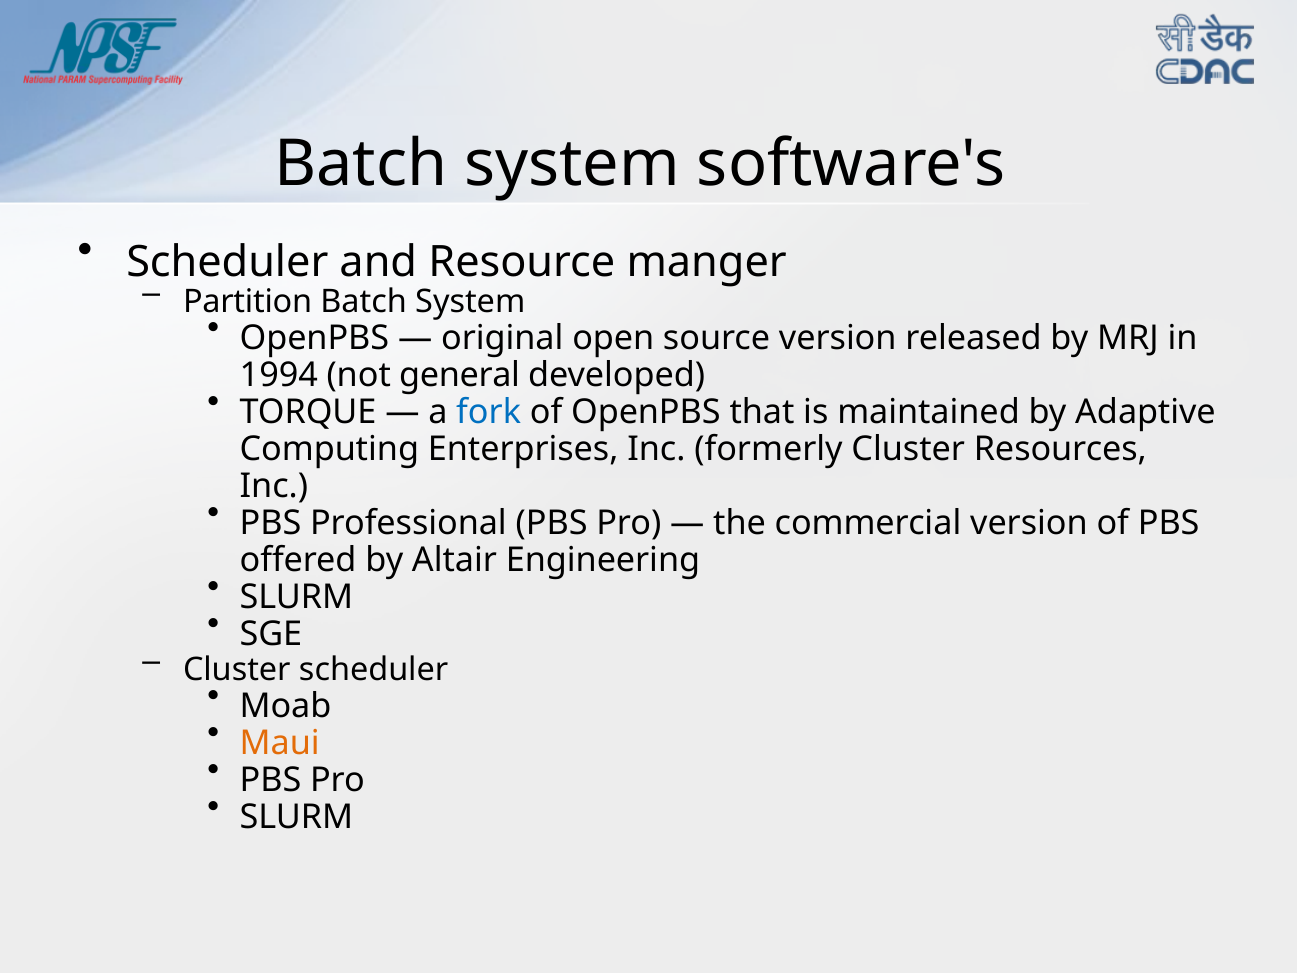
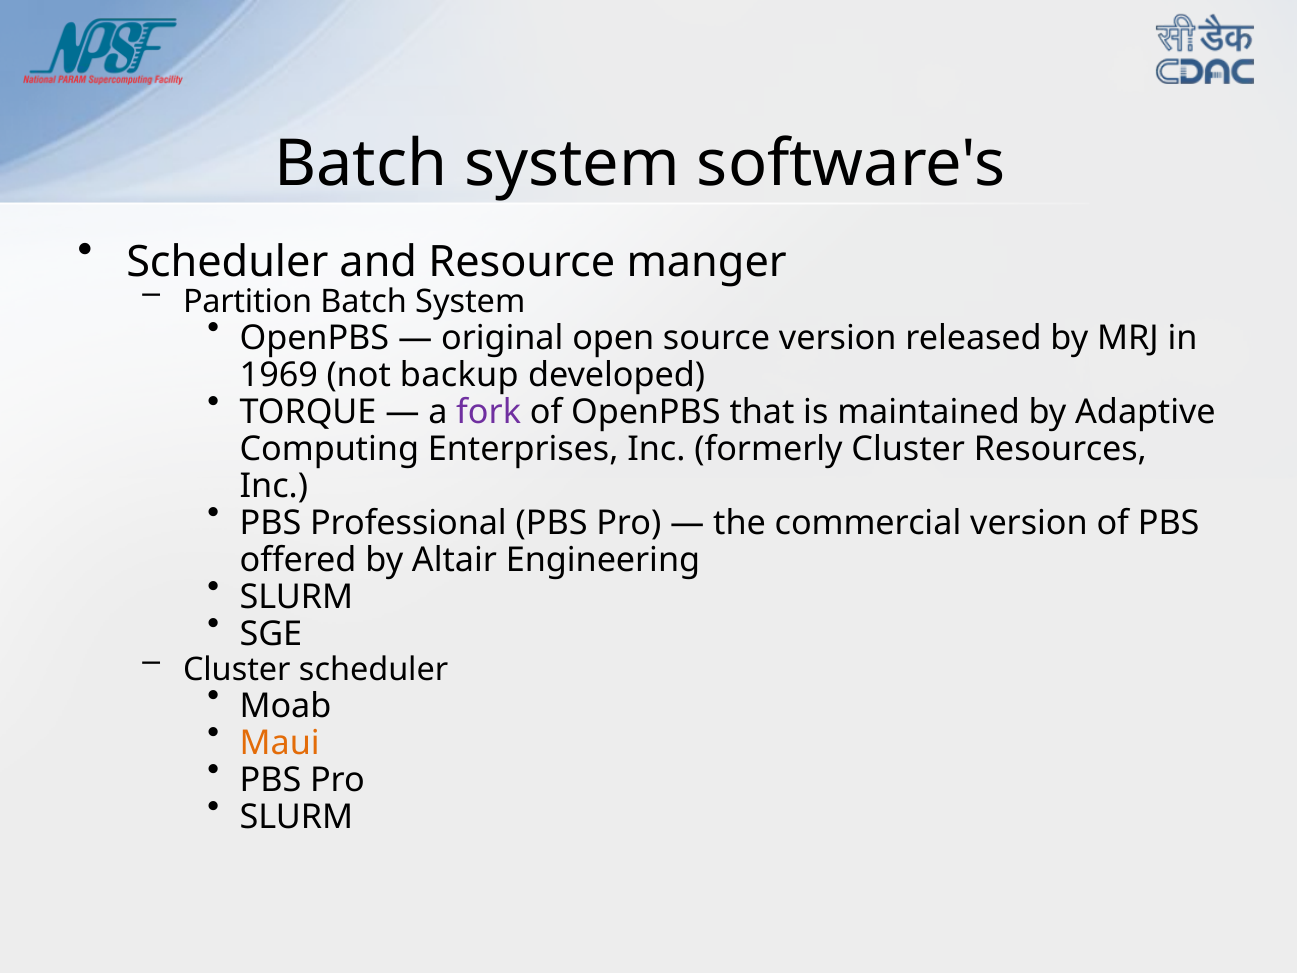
1994: 1994 -> 1969 (279, 375)
general: general -> backup (459, 375)
fork colour: blue -> purple (489, 412)
